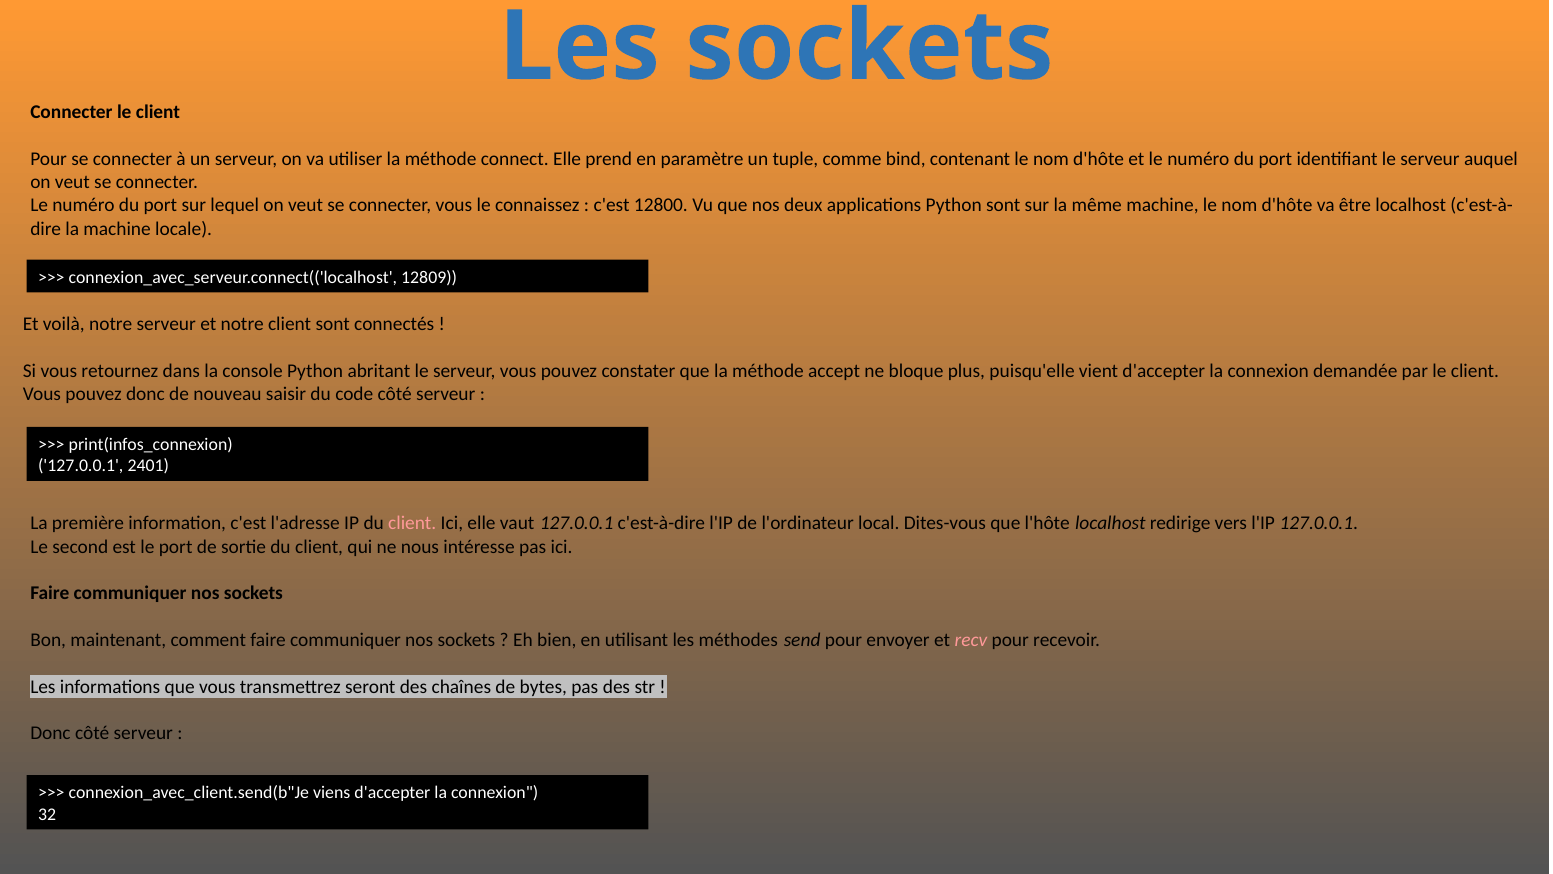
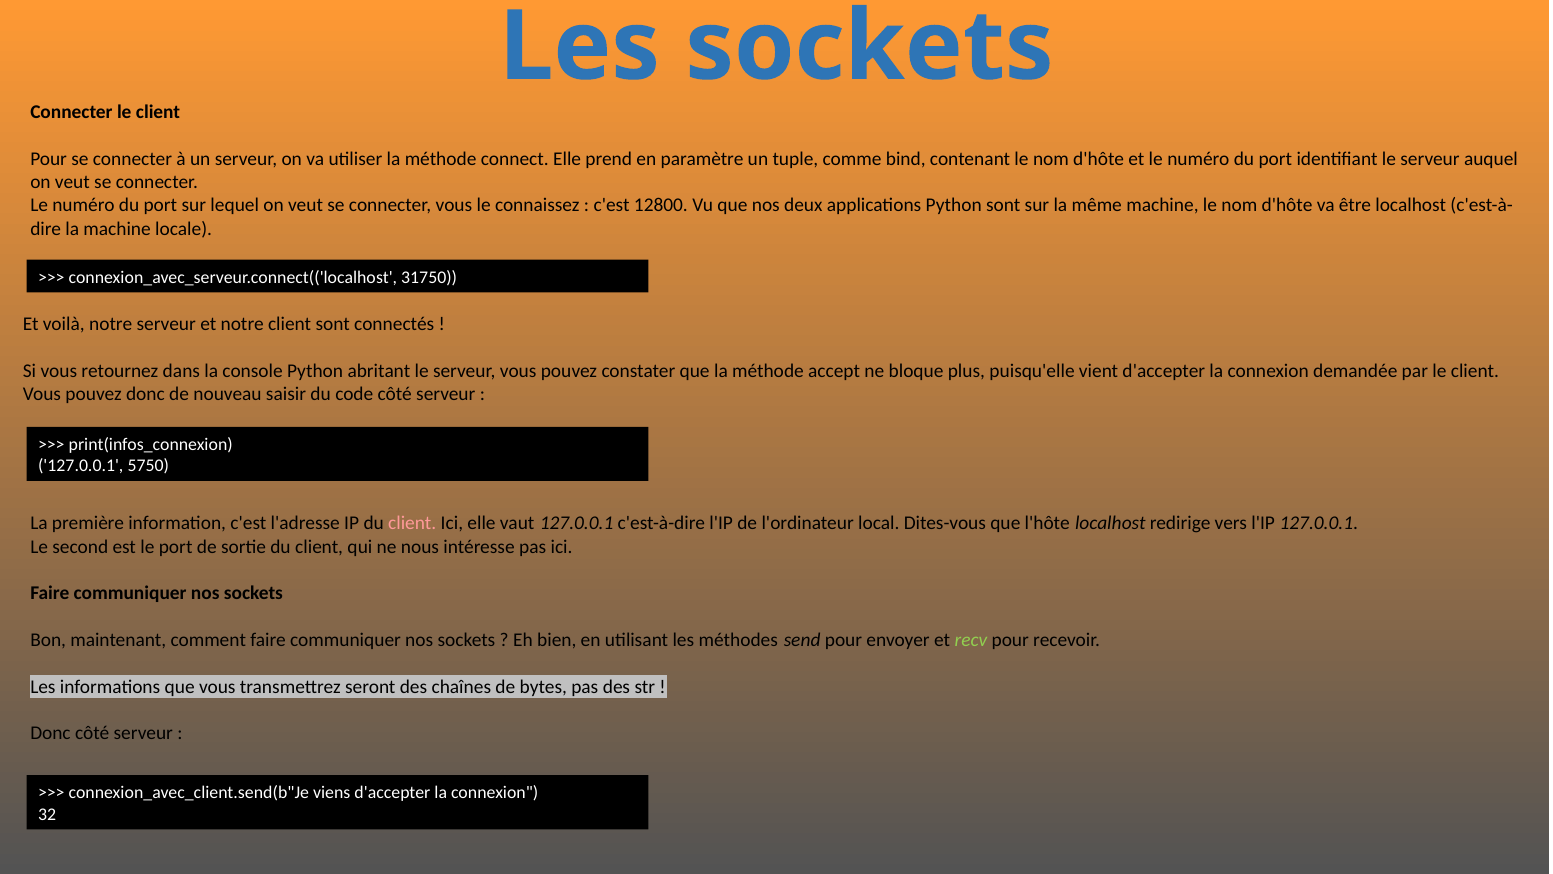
12809: 12809 -> 31750 (429, 277)
2401: 2401 -> 5750 (148, 466)
recv colour: pink -> light green (971, 640)
